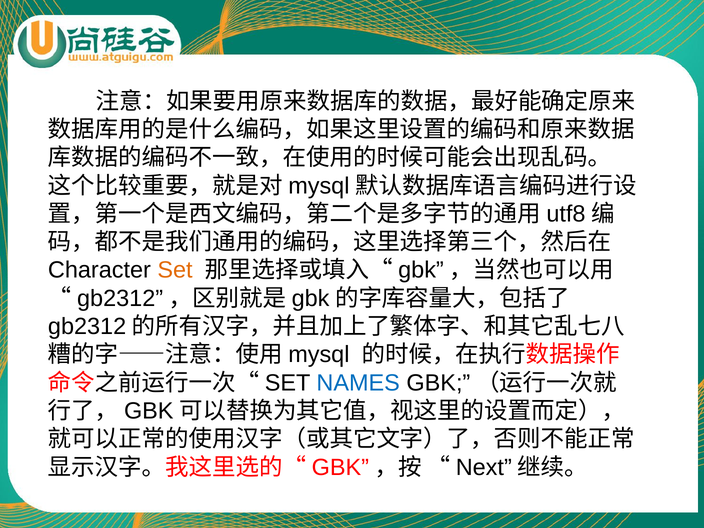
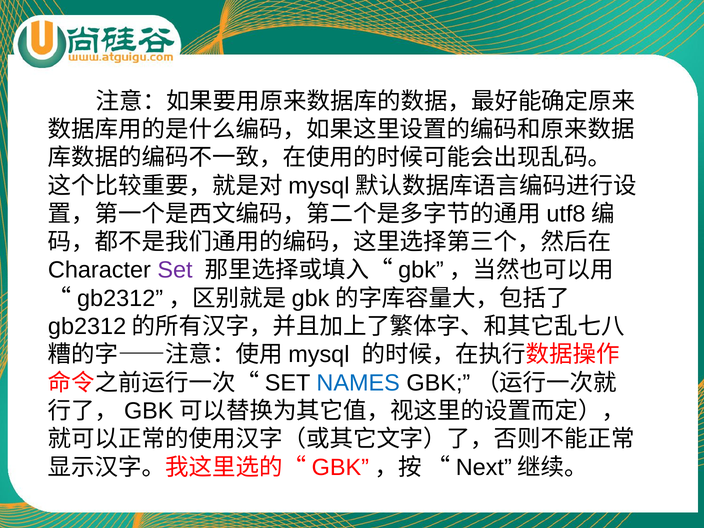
Set colour: orange -> purple (175, 270)
